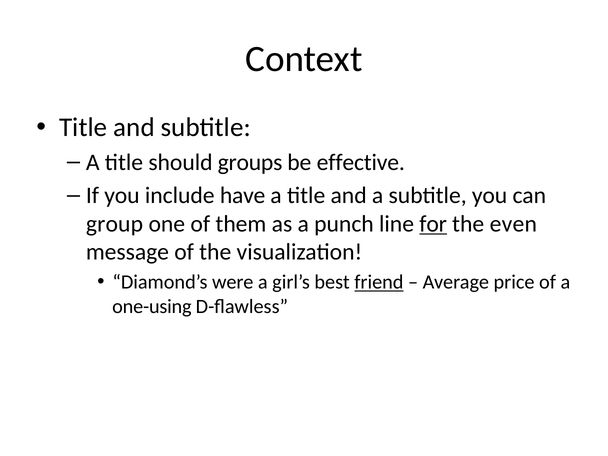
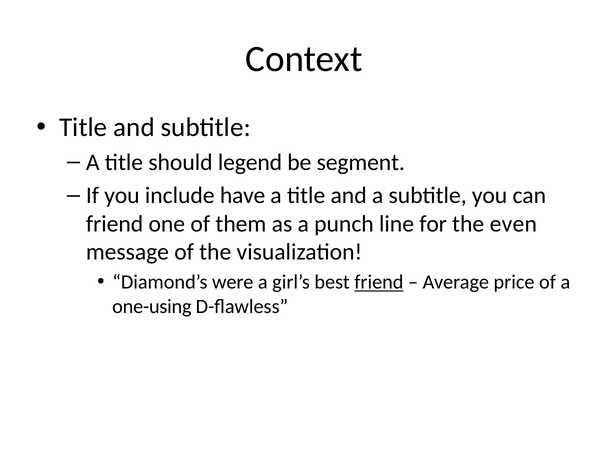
groups: groups -> legend (250, 162)
effective: effective -> segment (361, 162)
group: group -> friend (115, 224)
for underline: present -> none (433, 224)
